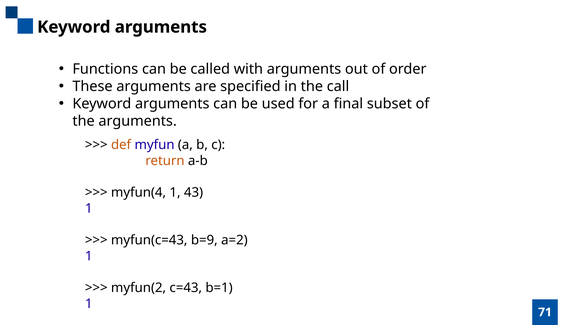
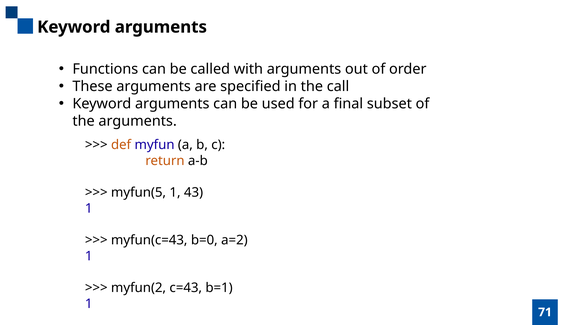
myfun(4: myfun(4 -> myfun(5 (139, 193)
b=9: b=9 -> b=0 (204, 240)
